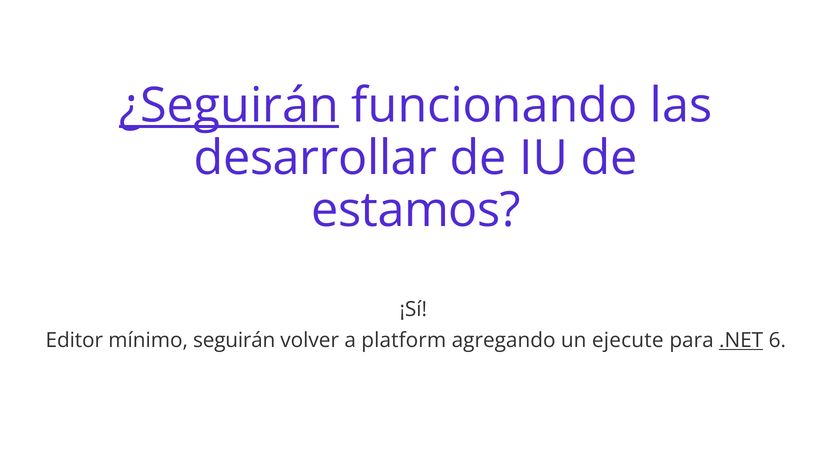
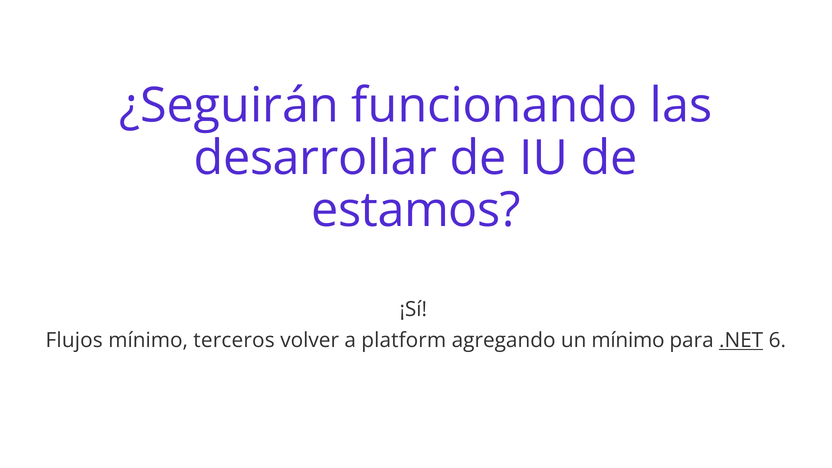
¿Seguirán underline: present -> none (229, 106)
Editor: Editor -> Flujos (74, 341)
seguirán: seguirán -> terceros (234, 341)
un ejecute: ejecute -> mínimo (628, 341)
